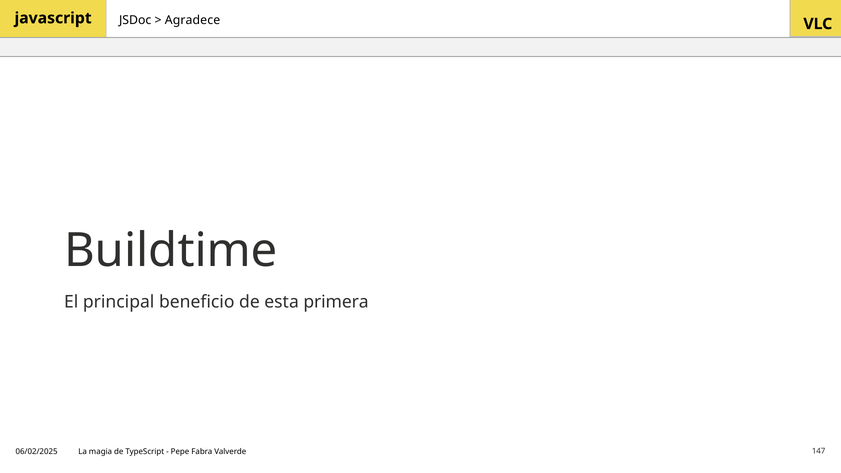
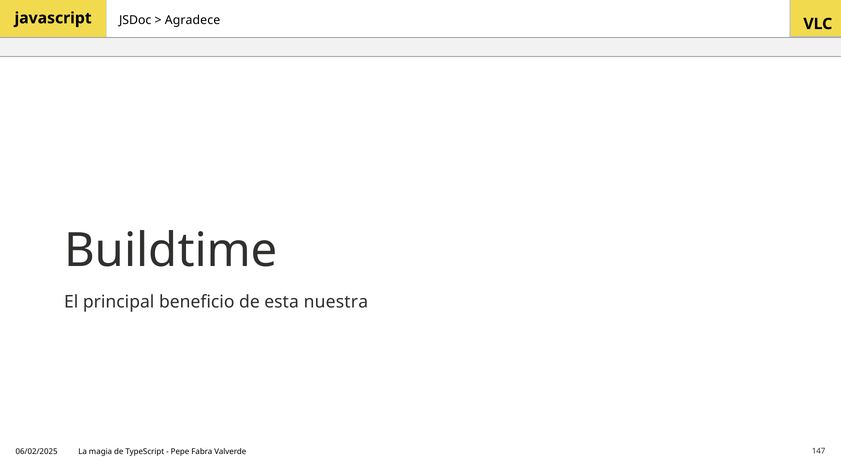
primera: primera -> nuestra (336, 302)
